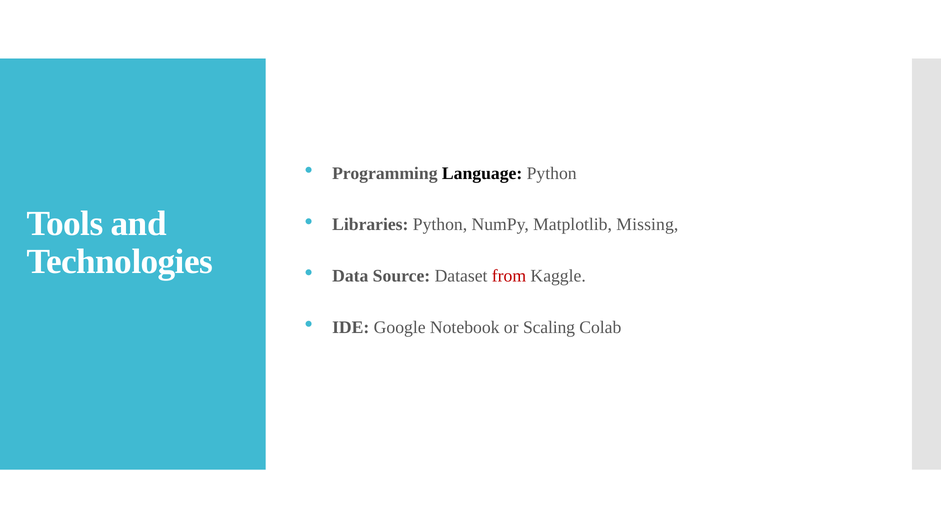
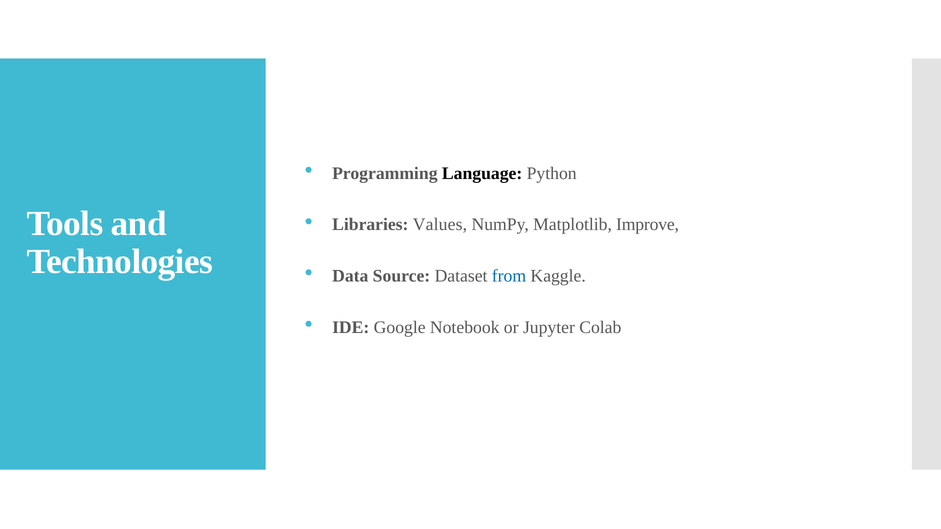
Libraries Python: Python -> Values (440, 225)
Missing: Missing -> Improve (648, 225)
from colour: red -> blue (509, 276)
Scaling: Scaling -> Jupyter (549, 327)
